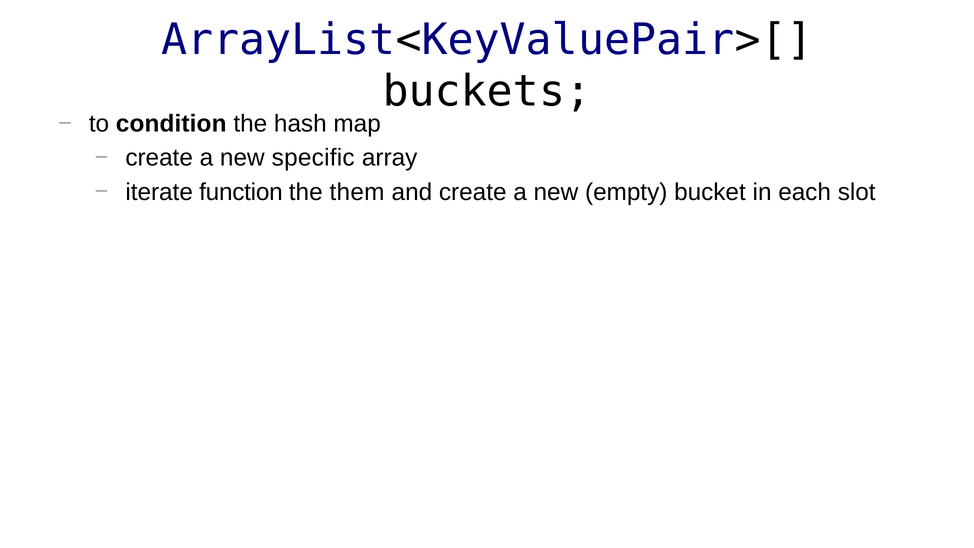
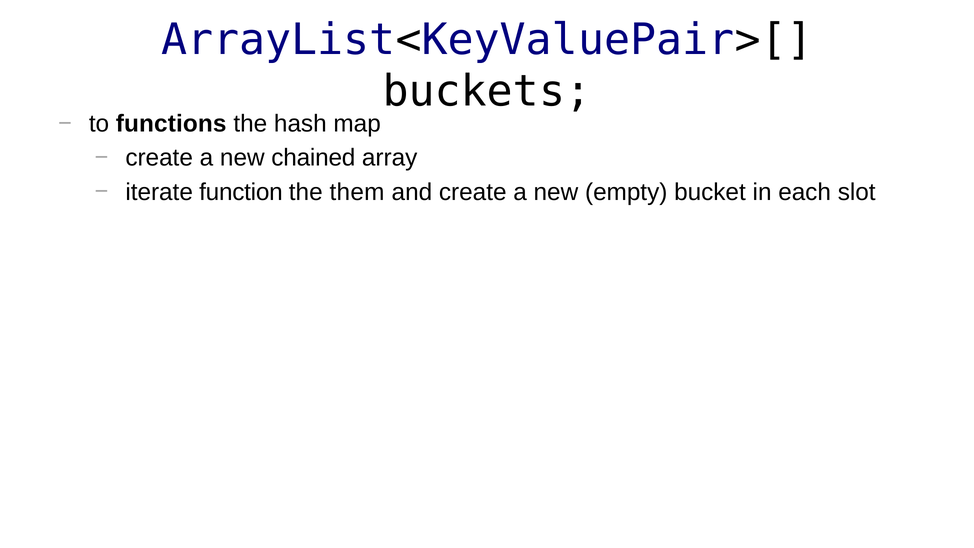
condition: condition -> functions (171, 124)
specific: specific -> chained (313, 158)
